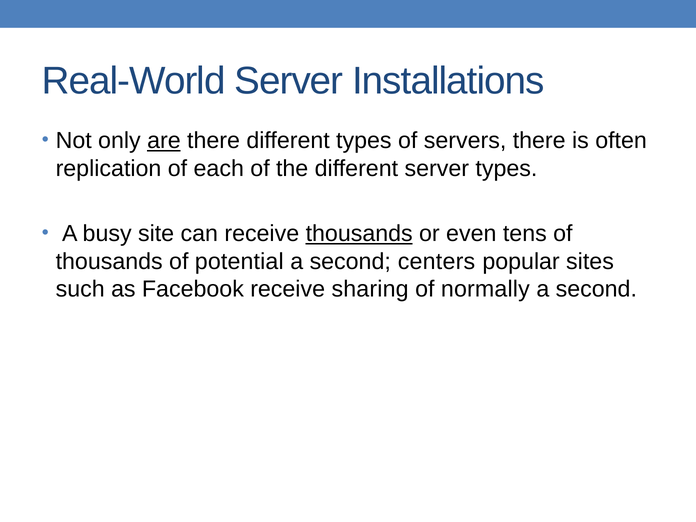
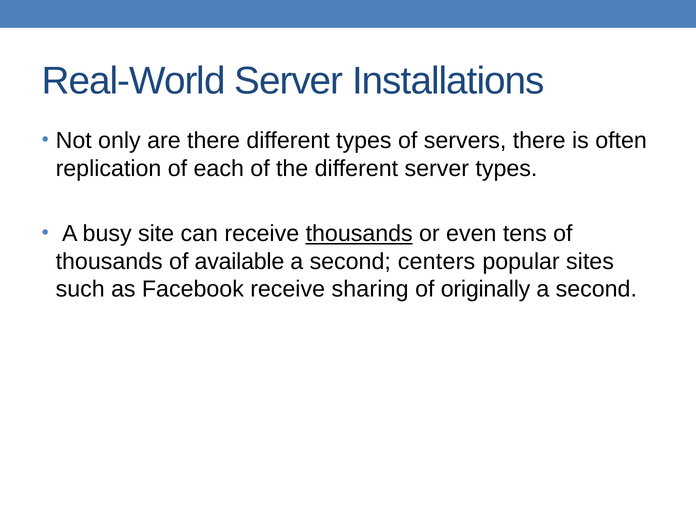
are underline: present -> none (164, 141)
potential: potential -> available (239, 261)
normally: normally -> originally (486, 289)
